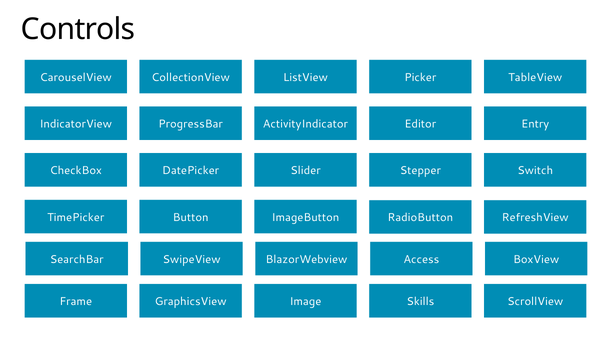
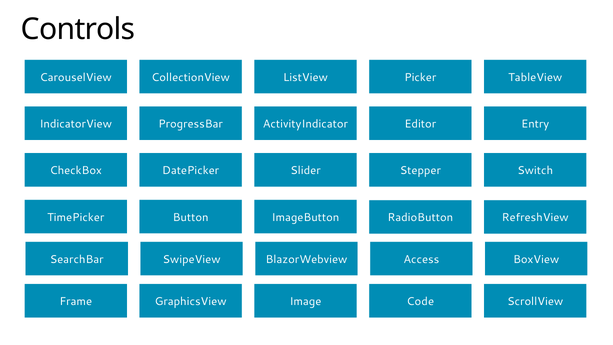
Skills: Skills -> Code (420, 301)
